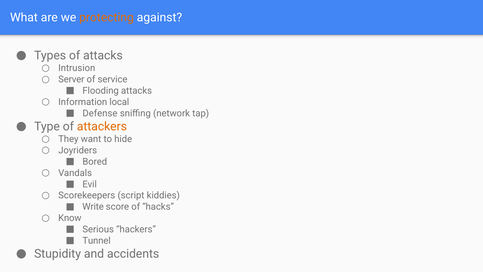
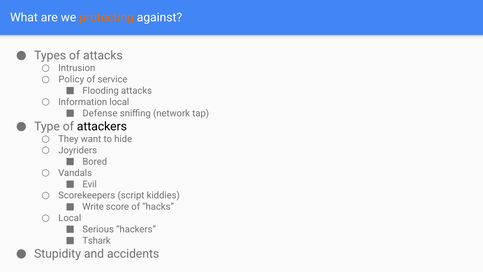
Server: Server -> Policy (71, 79)
attackers colour: orange -> black (102, 126)
Know: Know -> Local (70, 218)
Tunnel: Tunnel -> Tshark (97, 240)
